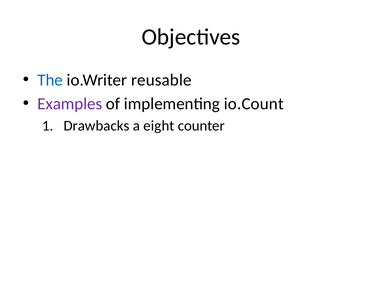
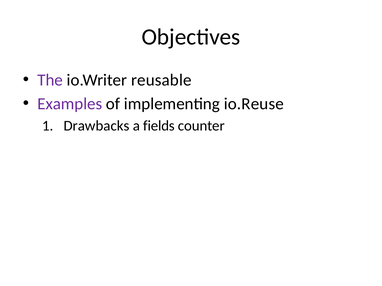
The colour: blue -> purple (50, 80)
io.Count: io.Count -> io.Reuse (254, 104)
eight: eight -> fields (159, 126)
